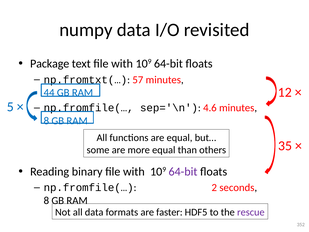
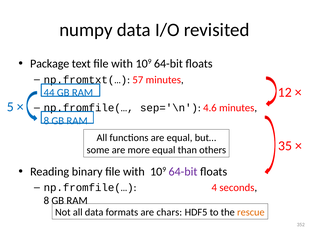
2: 2 -> 4 (214, 187)
faster: faster -> chars (169, 212)
rescue colour: purple -> orange (251, 212)
